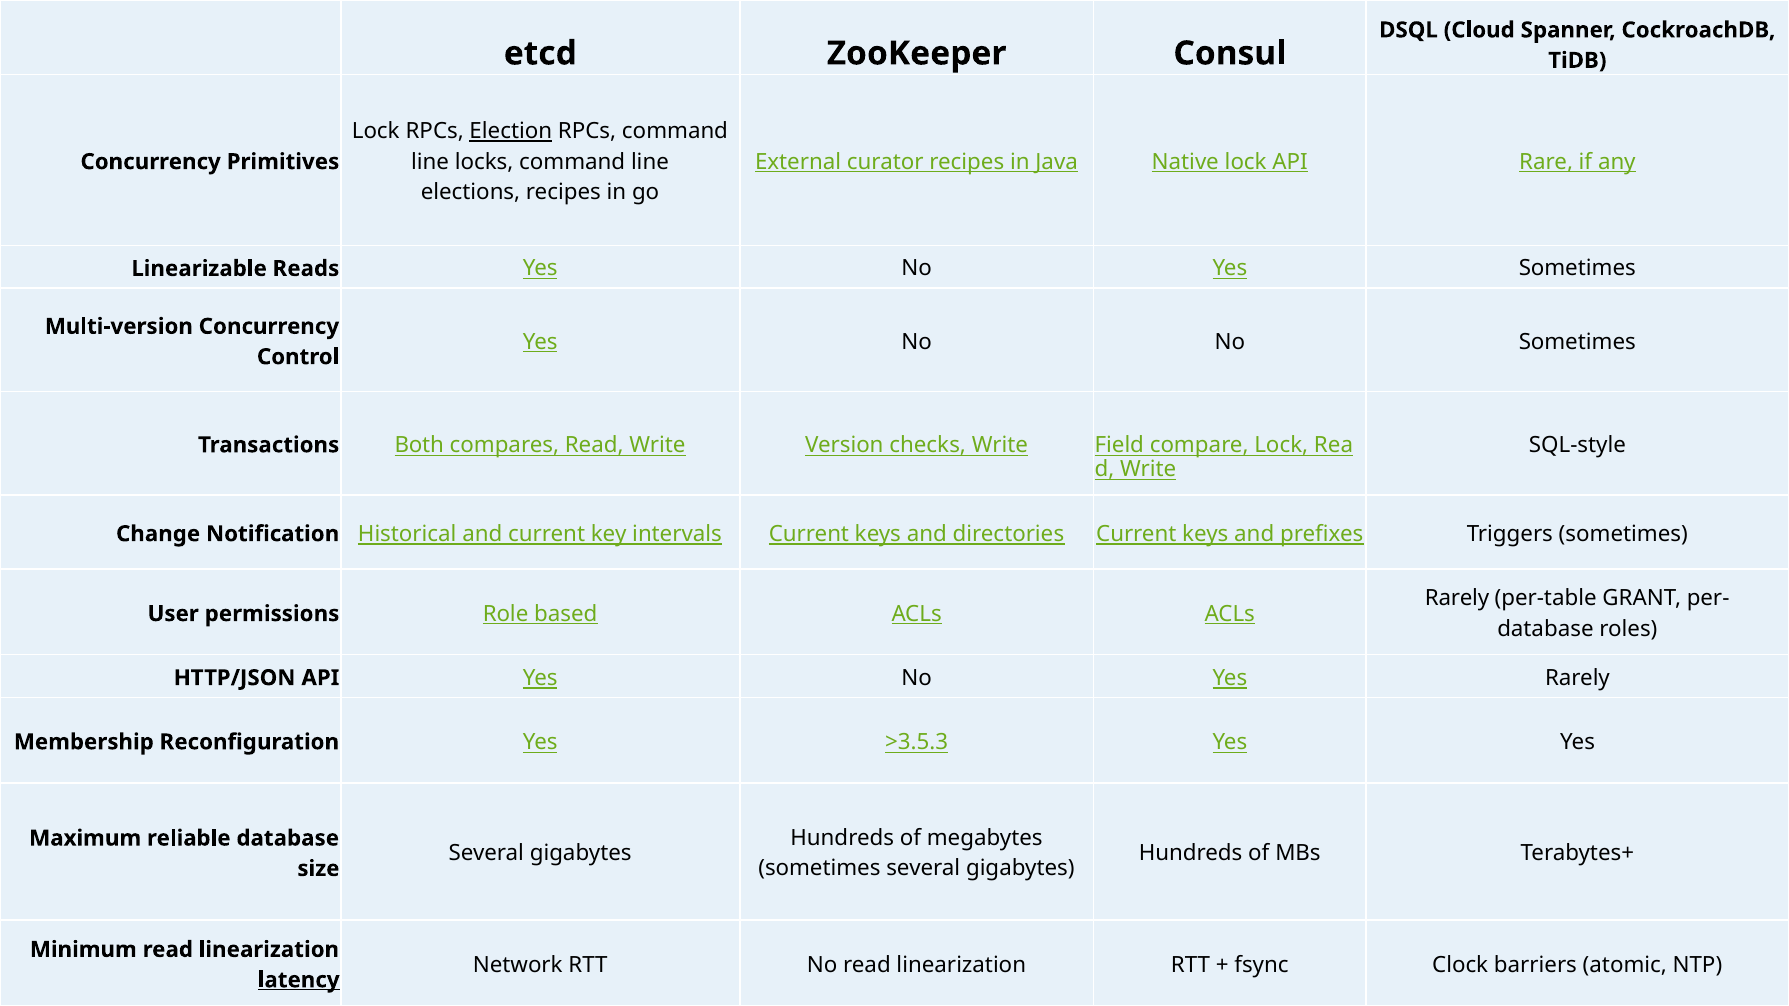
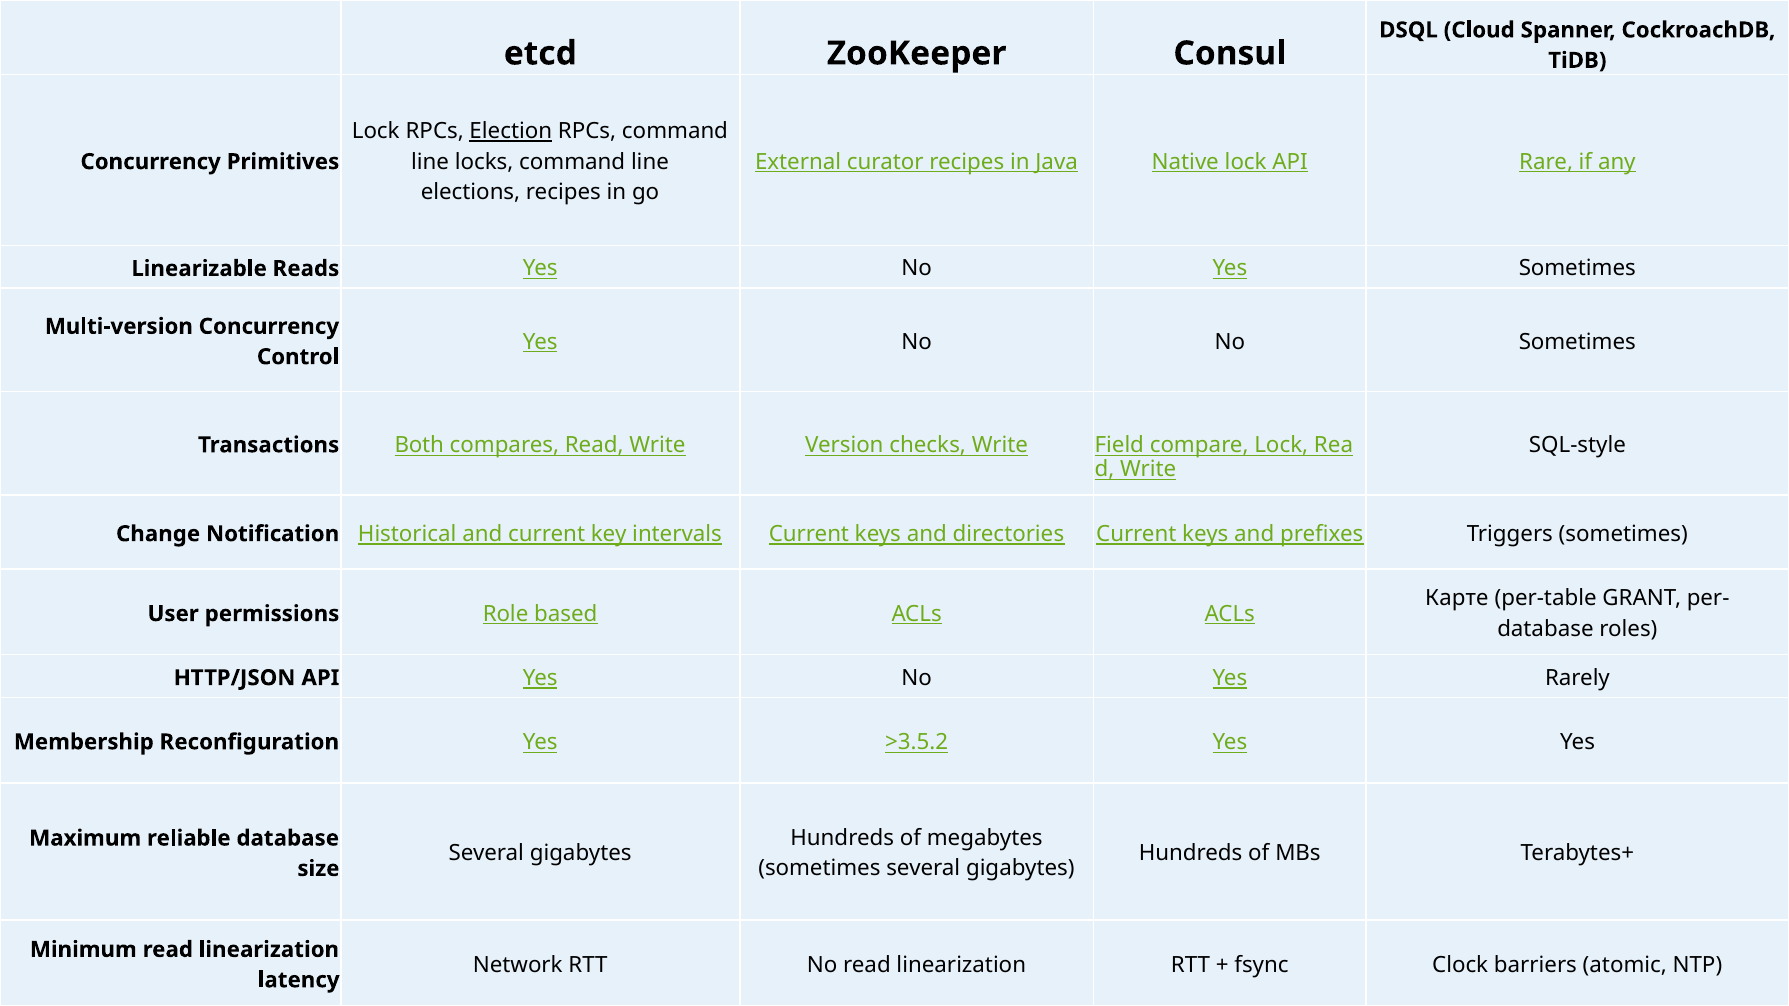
Rarely: Rarely -> Карте (1457, 599)
>3.5.3: >3.5.3 -> >3.5.2 (917, 742)
latency underline: present -> none (299, 980)
